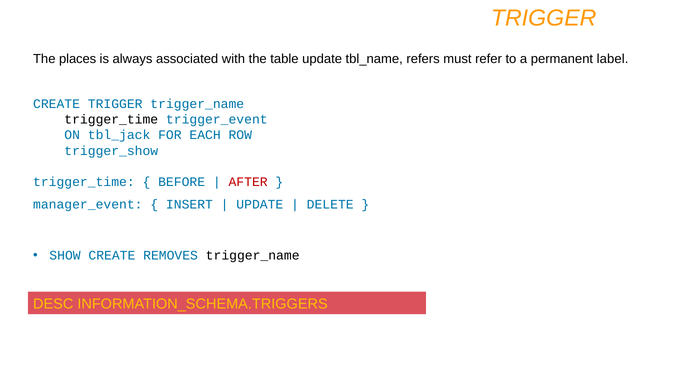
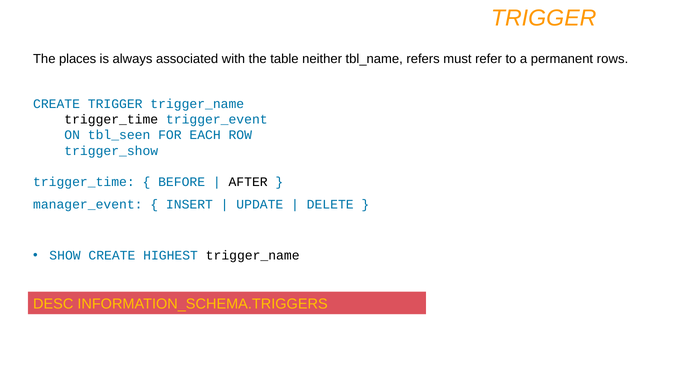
table update: update -> neither (322, 59)
label: label -> rows (613, 59)
tbl_jack: tbl_jack -> tbl_seen (119, 135)
AFTER colour: red -> black (248, 182)
REMOVES: REMOVES -> HIGHEST (171, 255)
